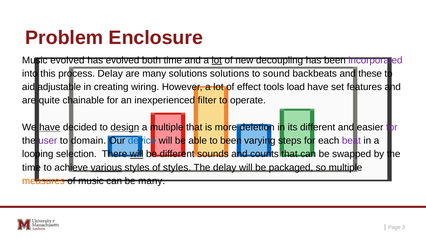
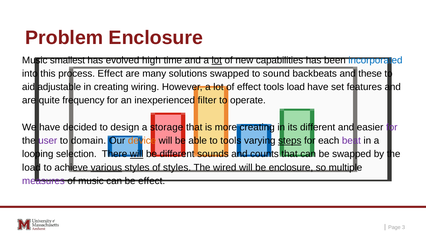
Music evolved: evolved -> smallest (67, 60)
both: both -> high (151, 60)
decoupling: decoupling -> capabilities (280, 60)
incorporated colour: purple -> blue (375, 60)
process Delay: Delay -> Effect (110, 74)
solutions solutions: solutions -> swapped (230, 74)
chainable: chainable -> frequency (83, 101)
have underline: present -> none (50, 128)
design underline: present -> none (125, 128)
a multiple: multiple -> storage (167, 128)
more deletion: deletion -> creating (257, 128)
device colour: blue -> orange (142, 141)
to been: been -> tools (231, 141)
steps underline: none -> present (290, 141)
time: time -> load (31, 168)
The delay: delay -> wired (225, 168)
be packaged: packaged -> enclosure (291, 168)
measures colour: orange -> purple (43, 181)
be many: many -> effect (152, 181)
